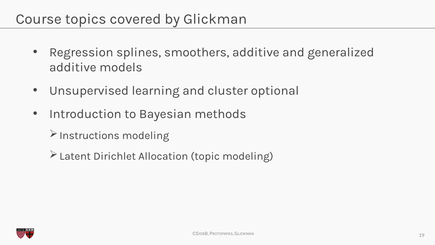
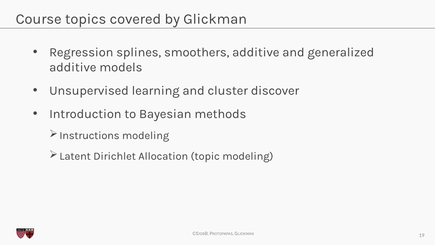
optional: optional -> discover (275, 91)
